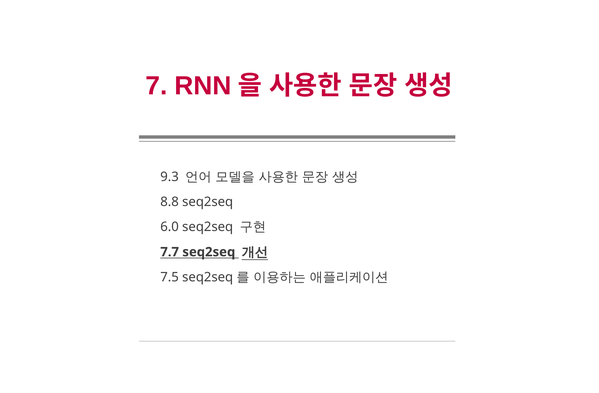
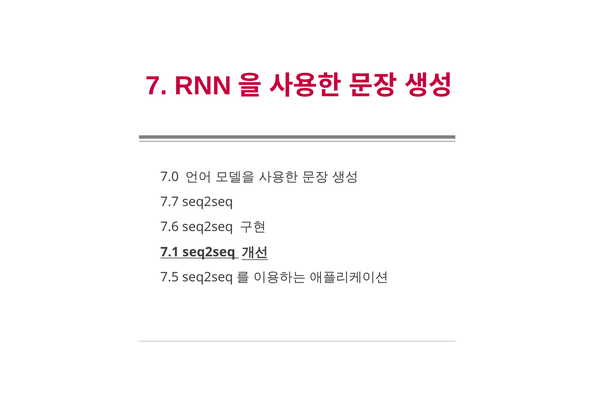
9.3: 9.3 -> 7.0 (170, 177)
8.8: 8.8 -> 7.7 (170, 202)
6.0: 6.0 -> 7.6 (170, 227)
7.7: 7.7 -> 7.1 (170, 252)
